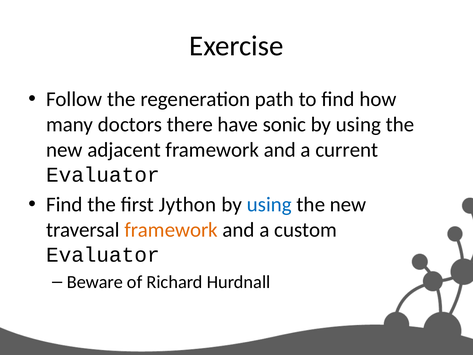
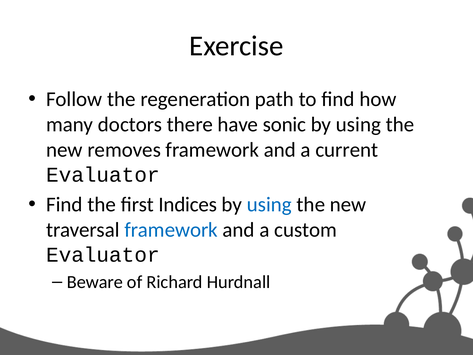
adjacent: adjacent -> removes (124, 150)
Jython: Jython -> Indices (188, 204)
framework colour: orange -> blue (171, 230)
